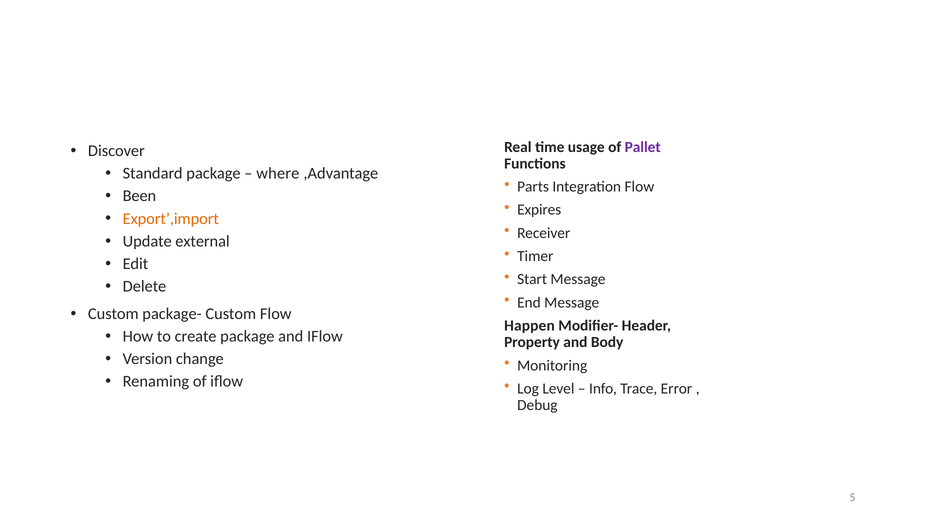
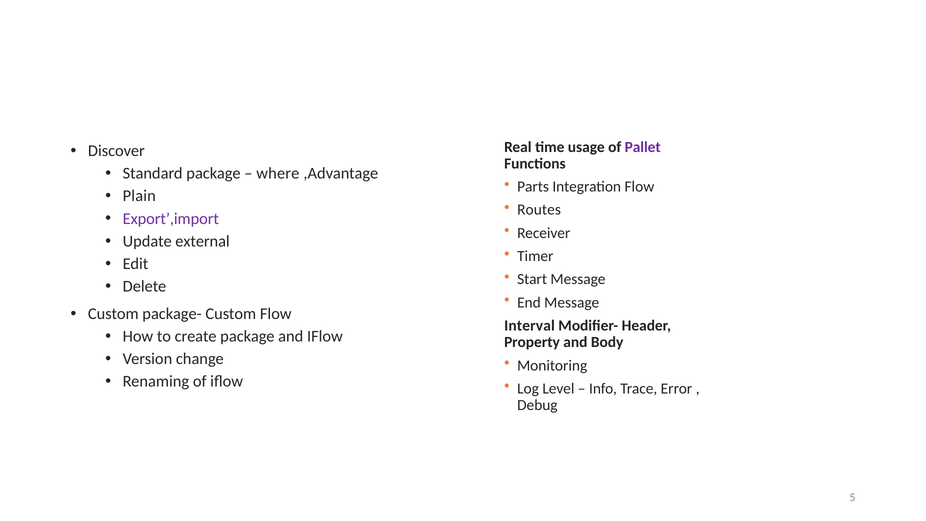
Been: Been -> Plain (139, 196)
Expires: Expires -> Routes (539, 210)
Export’,import colour: orange -> purple (171, 219)
Happen: Happen -> Interval (529, 326)
